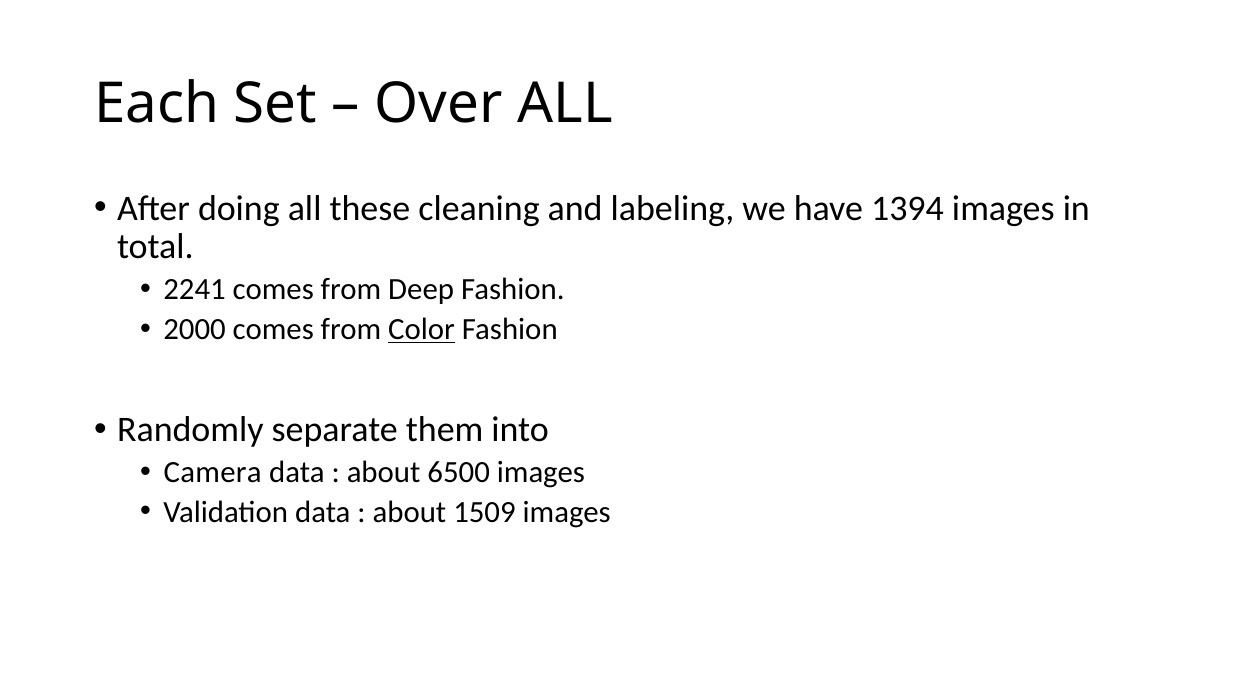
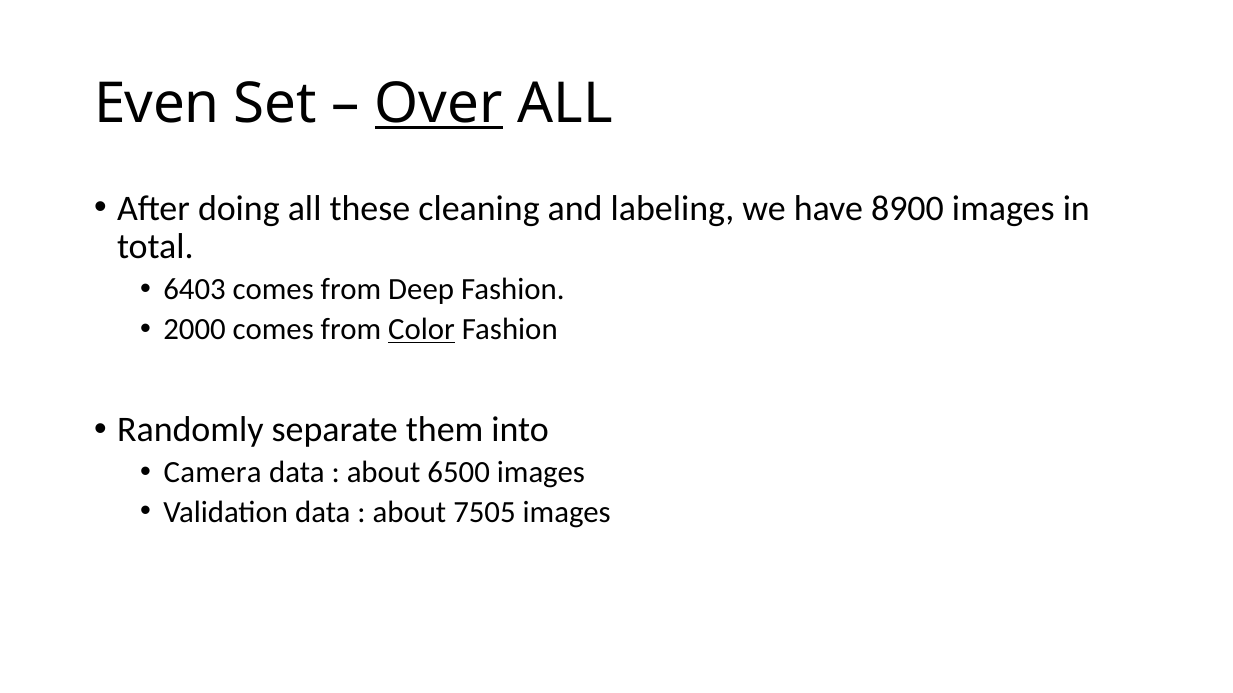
Each: Each -> Even (157, 104)
Over underline: none -> present (439, 104)
1394: 1394 -> 8900 (907, 208)
2241: 2241 -> 6403 (195, 290)
1509: 1509 -> 7505 (484, 512)
